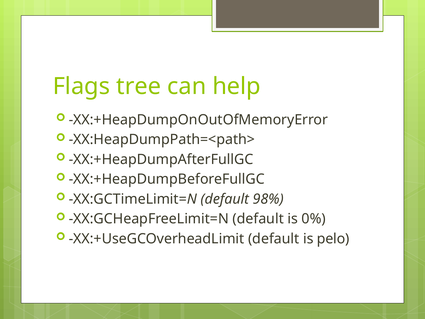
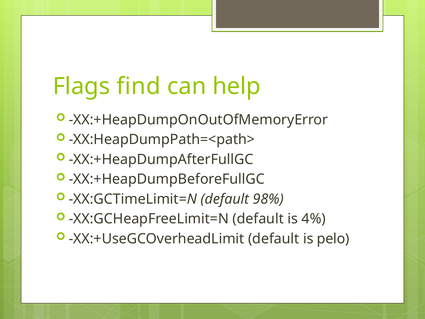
tree: tree -> find (139, 86)
0%: 0% -> 4% (314, 219)
